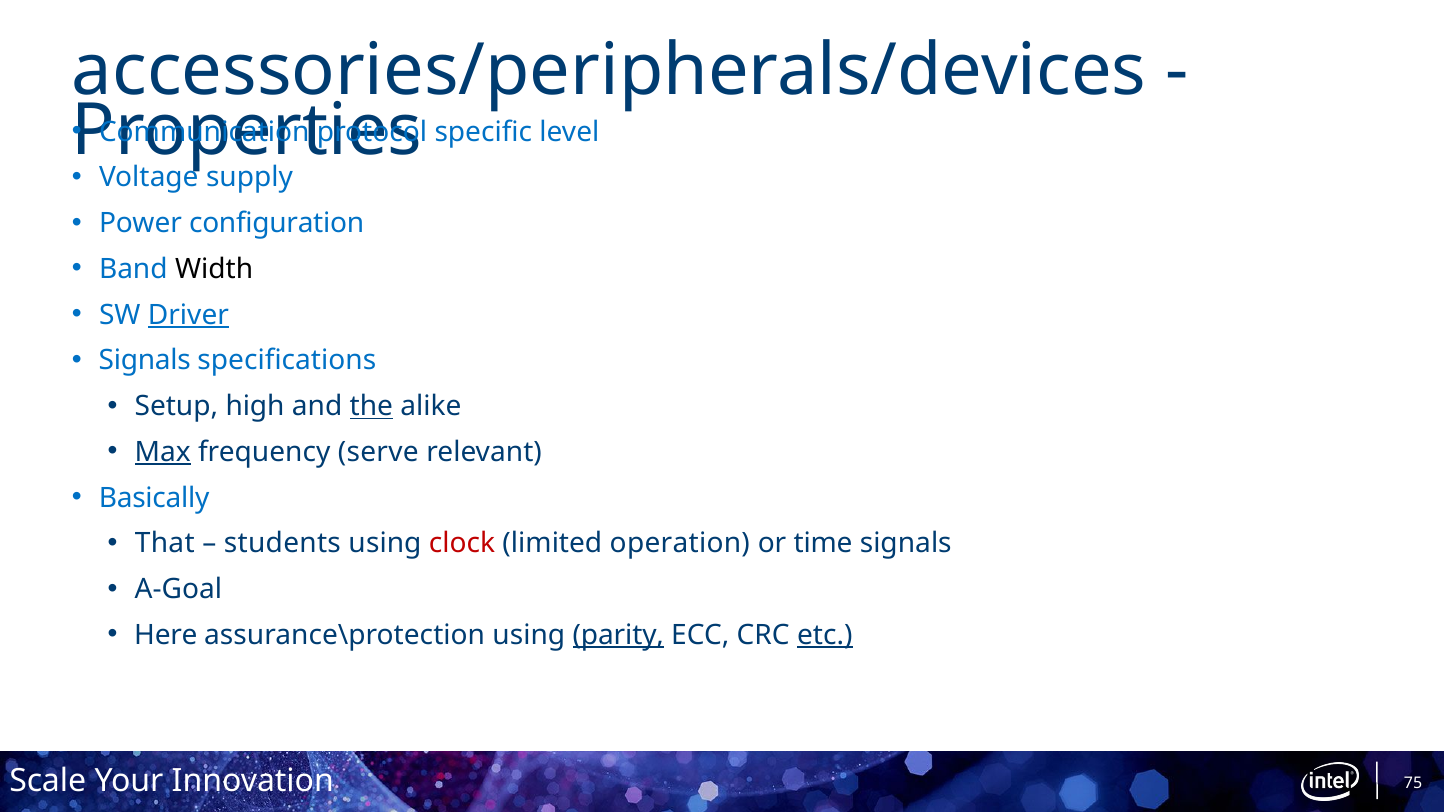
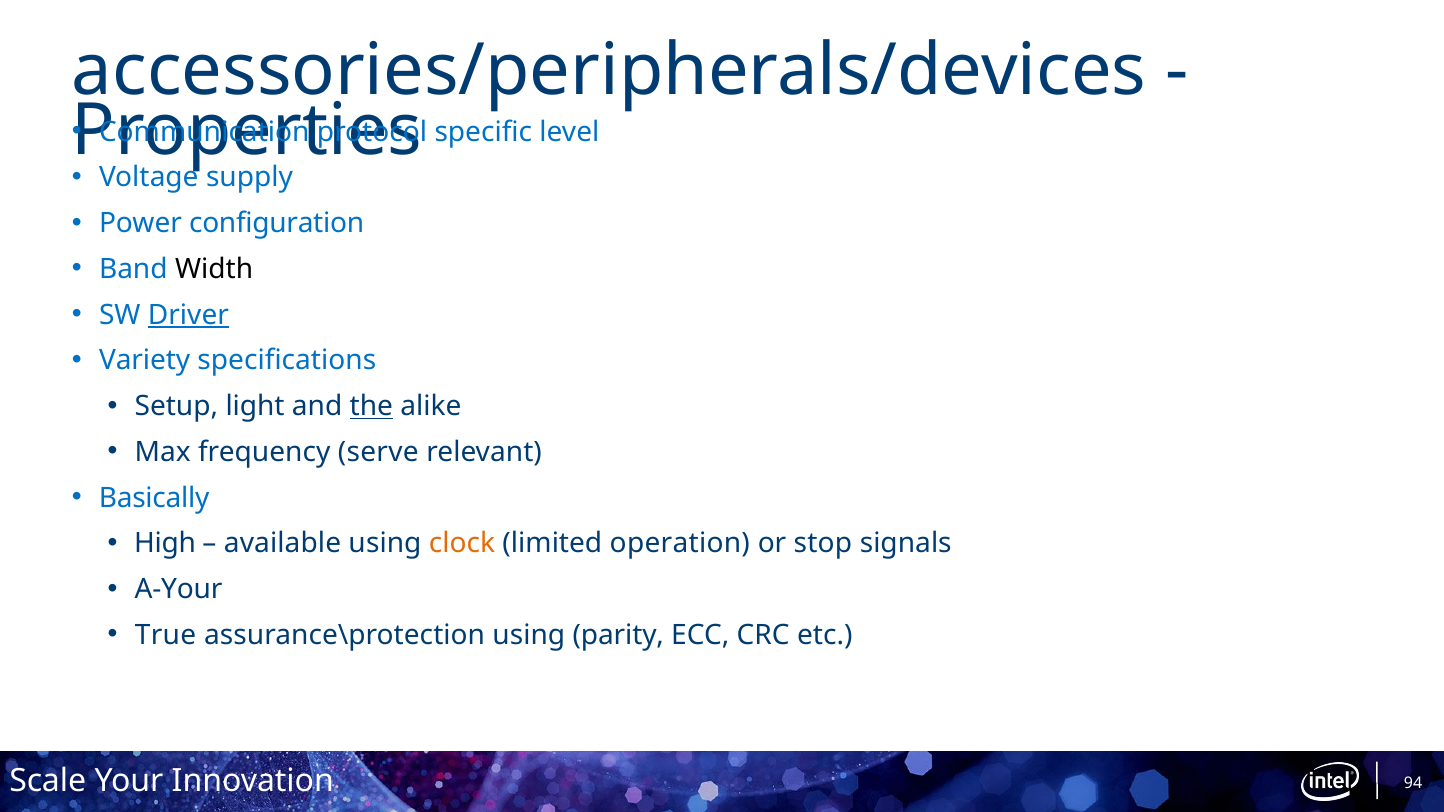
Signals: Signals -> Variety (145, 361)
high: high -> light (255, 406)
Max underline: present -> none (163, 452)
That: That -> High (165, 544)
students: students -> available (283, 544)
clock colour: red -> orange (462, 544)
time: time -> stop (823, 544)
A-Goal: A-Goal -> A-Your (179, 589)
Here: Here -> True (166, 635)
parity underline: present -> none (618, 635)
etc underline: present -> none (825, 635)
75: 75 -> 94 (1413, 783)
